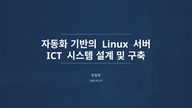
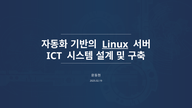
Linux underline: none -> present (115, 44)
